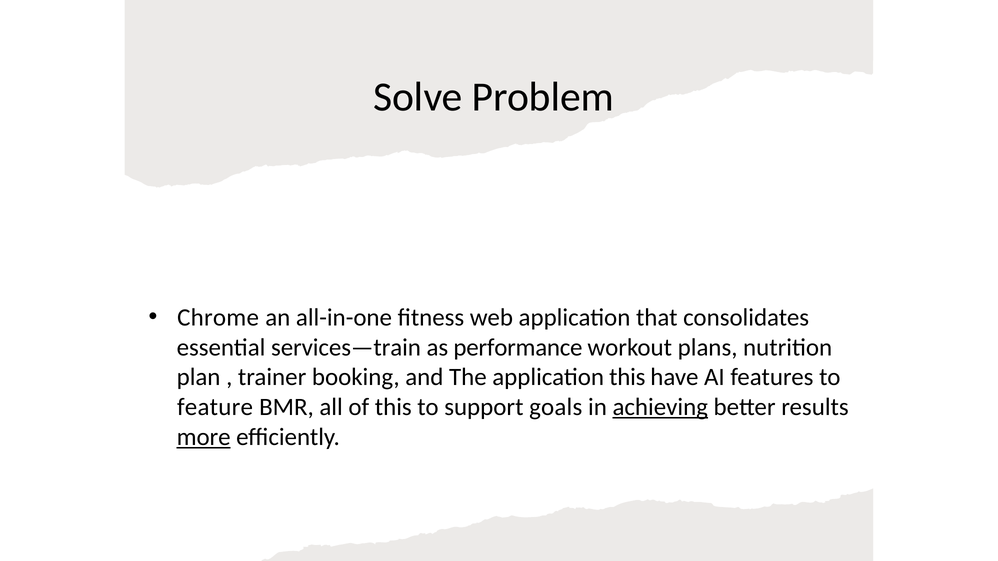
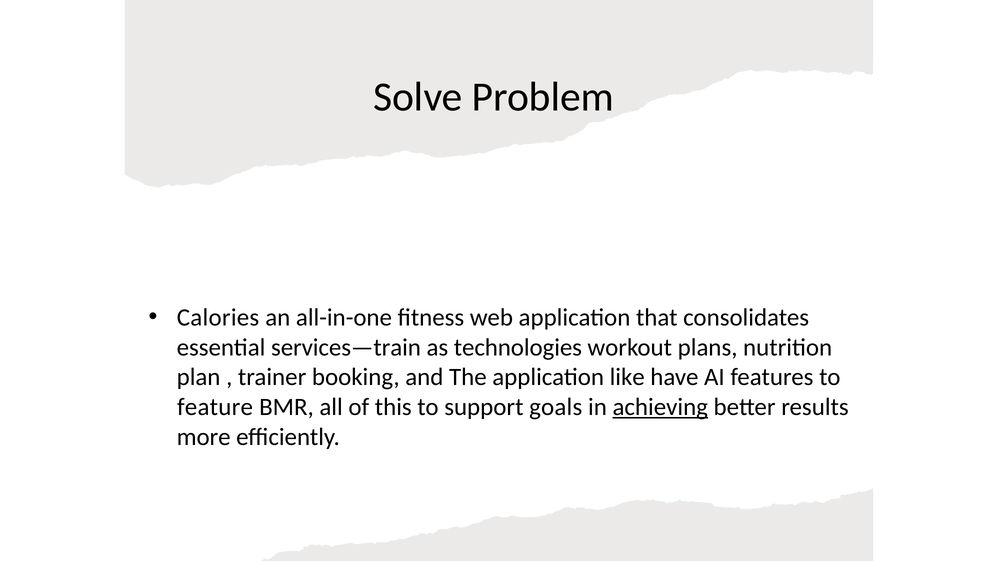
Chrome: Chrome -> Calories (218, 318)
performance: performance -> technologies (518, 348)
application this: this -> like (627, 377)
more underline: present -> none (204, 437)
